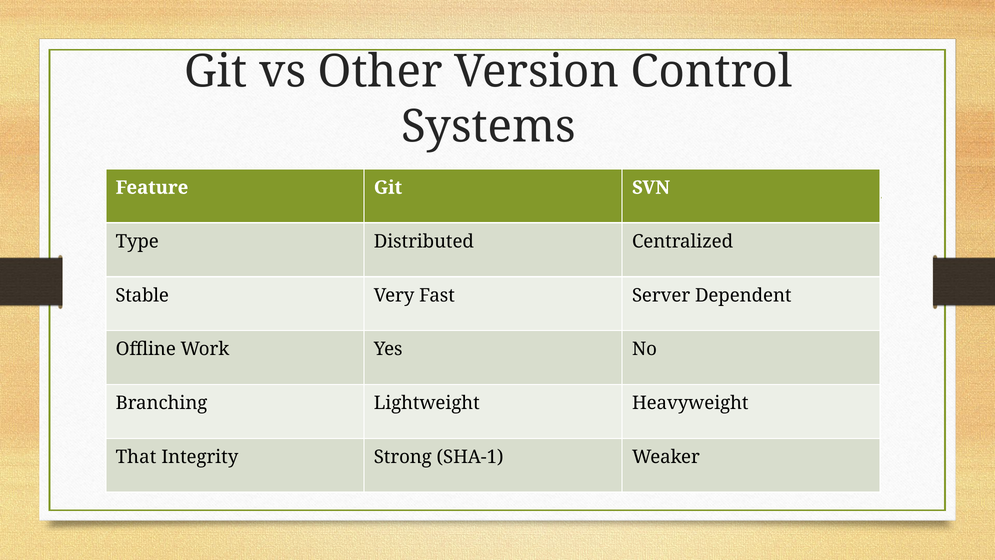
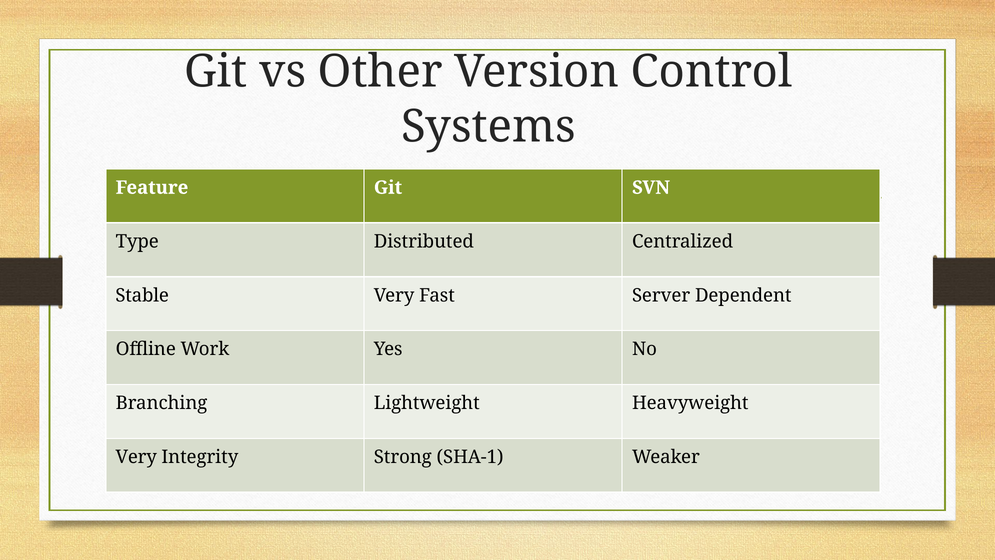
That: That -> Very (136, 457)
